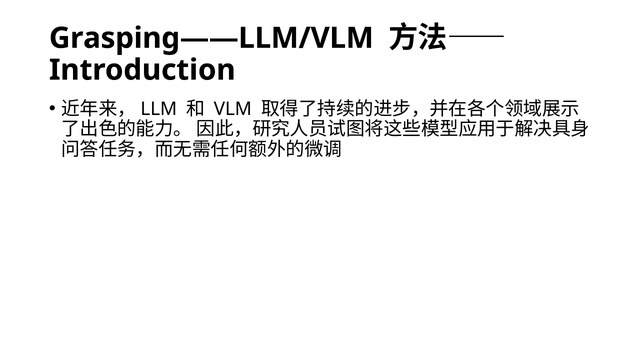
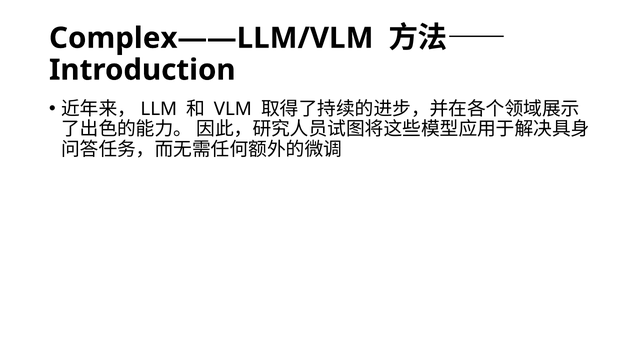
Grasping——LLM/VLM: Grasping——LLM/VLM -> Complex——LLM/VLM (211, 38)
